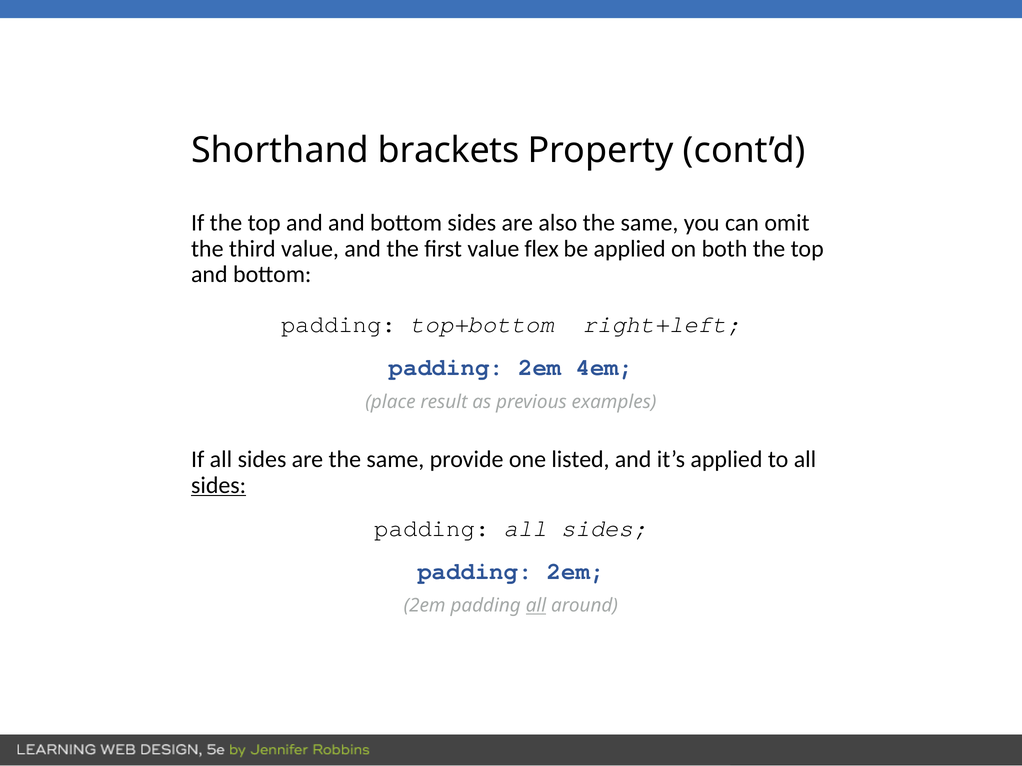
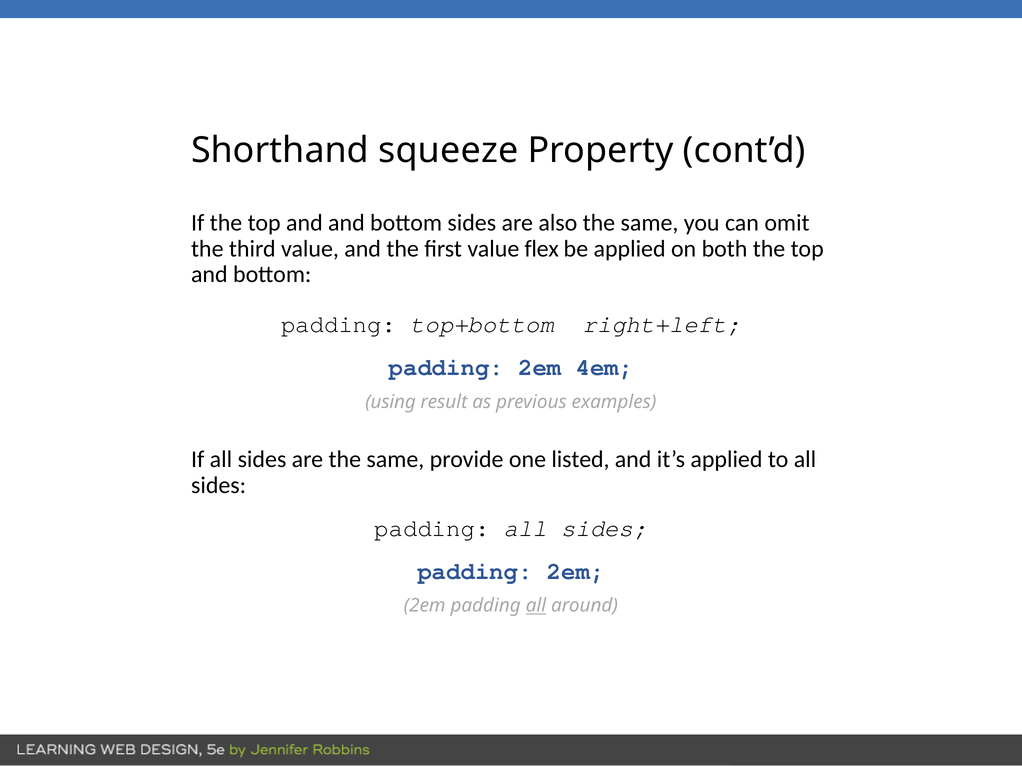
brackets: brackets -> squeeze (448, 151)
place: place -> using (391, 402)
sides underline: present -> none (219, 485)
